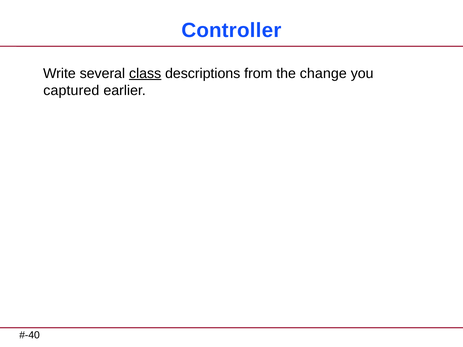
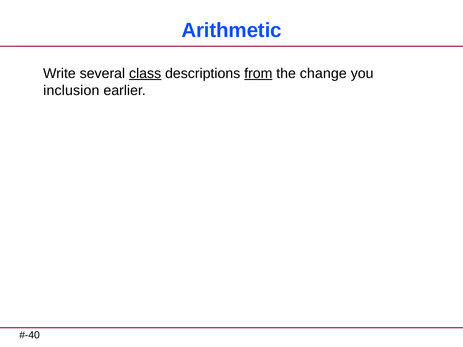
Controller: Controller -> Arithmetic (232, 30)
from underline: none -> present (258, 73)
captured: captured -> inclusion (71, 90)
